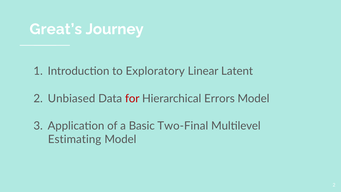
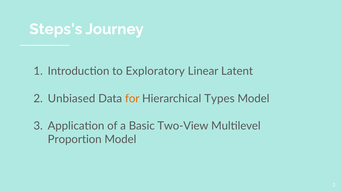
Great’s: Great’s -> Steps’s (56, 29)
for colour: red -> orange (132, 98)
Errors: Errors -> Types (219, 98)
Two-Final: Two-Final -> Two-View (183, 126)
Estimating: Estimating -> Proportion (75, 139)
